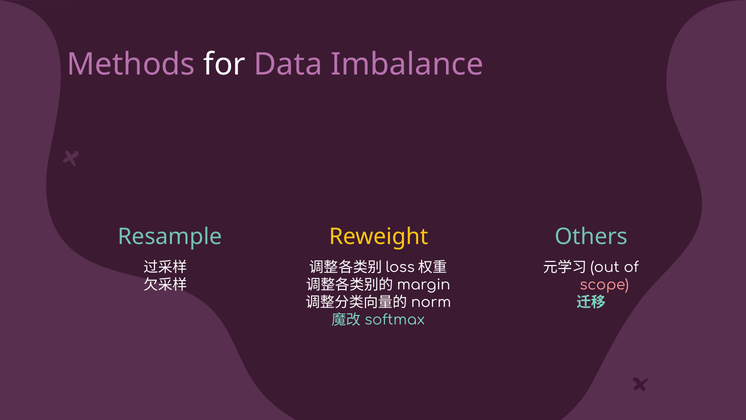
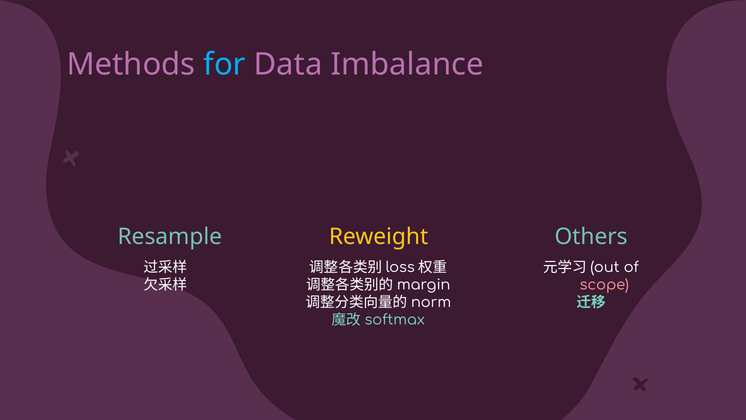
for colour: white -> light blue (225, 65)
